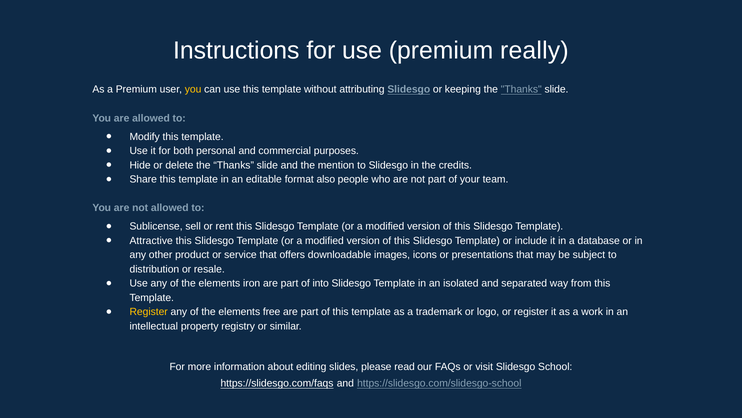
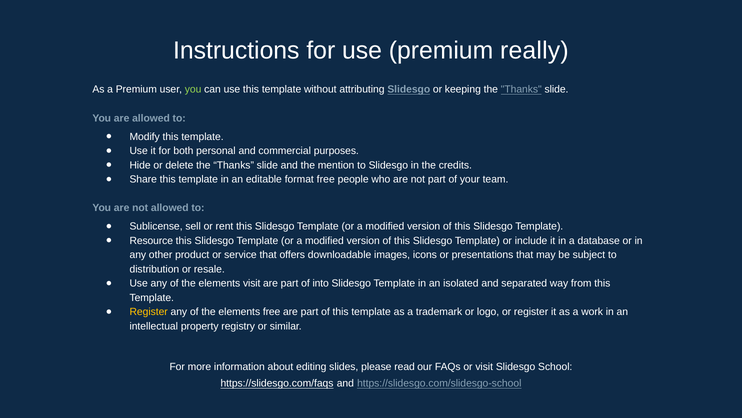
you colour: yellow -> light green (193, 89)
format also: also -> free (326, 179)
Attractive: Attractive -> Resource (151, 240)
elements iron: iron -> visit (252, 283)
